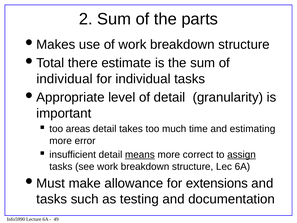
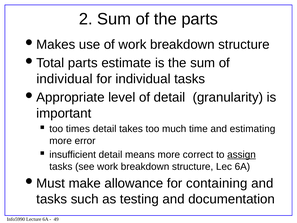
there: there -> parts (83, 63)
areas: areas -> times (78, 129)
means underline: present -> none (140, 154)
extensions: extensions -> containing (217, 183)
